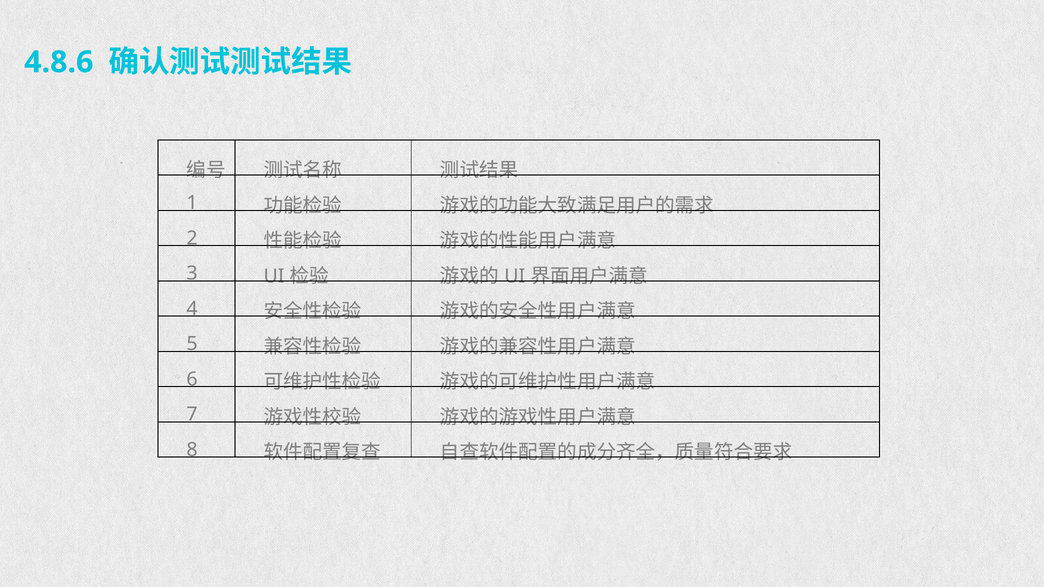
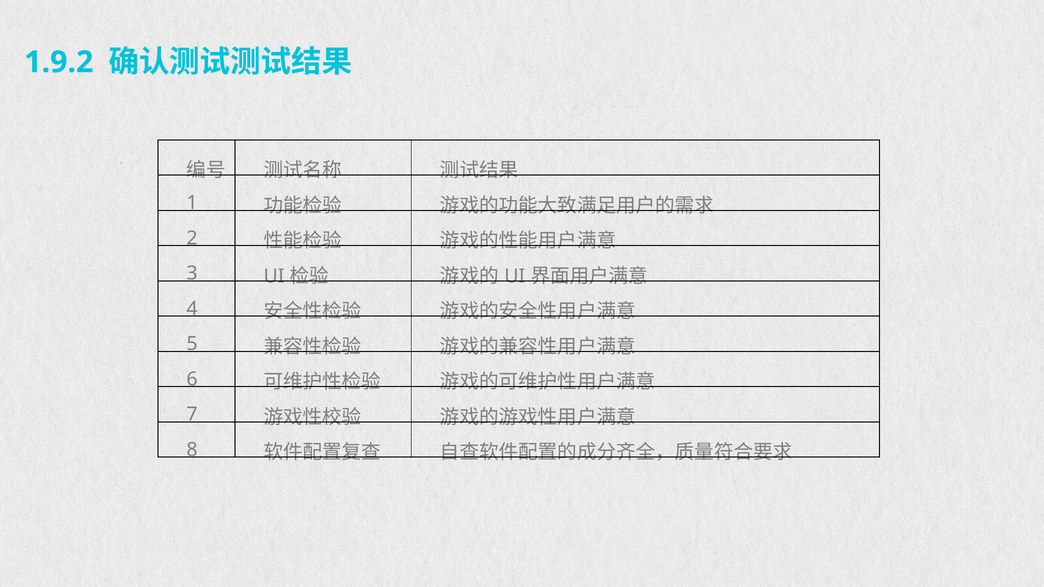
4.8.6: 4.8.6 -> 1.9.2 (59, 62)
